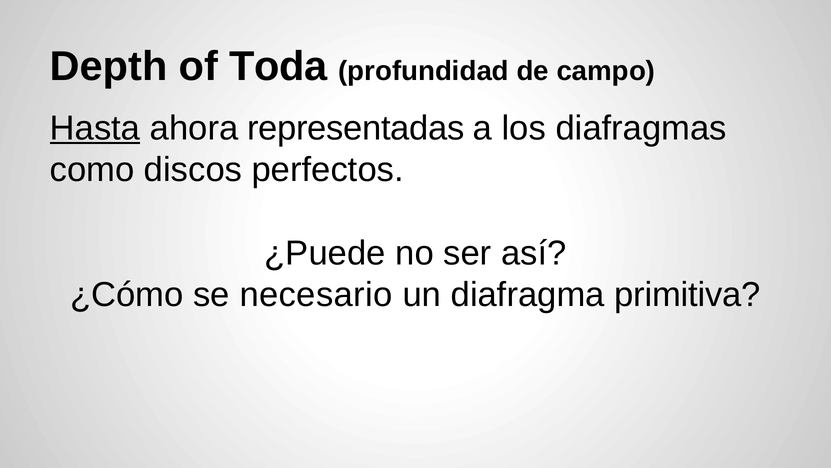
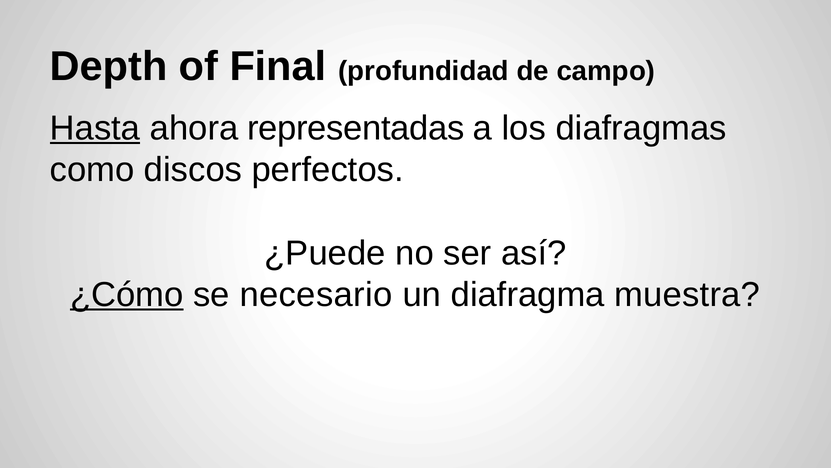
Toda: Toda -> Final (278, 66)
¿Cómo underline: none -> present (127, 294)
primitiva: primitiva -> muestra (687, 294)
